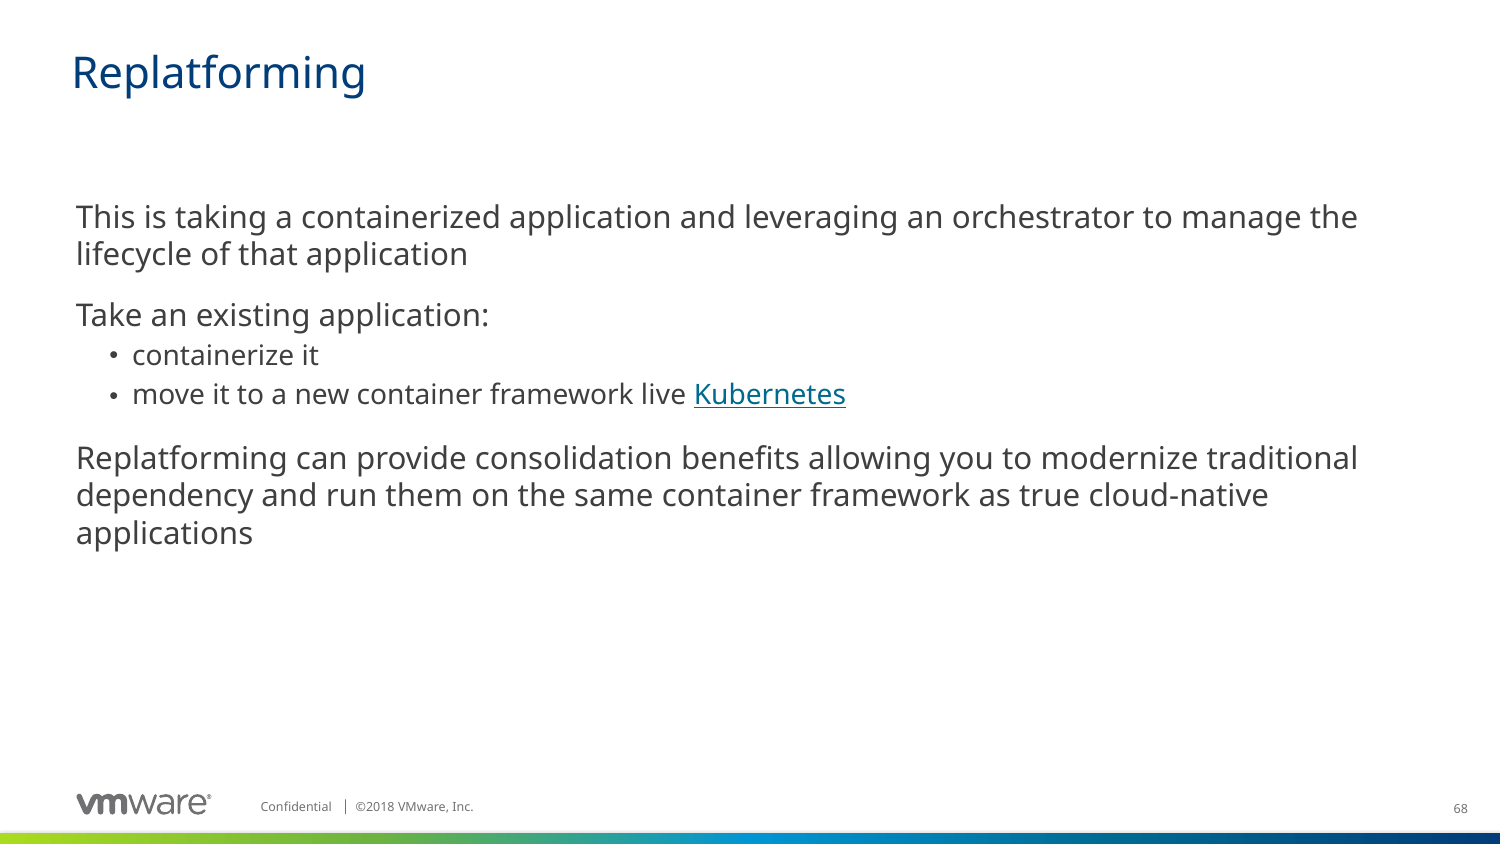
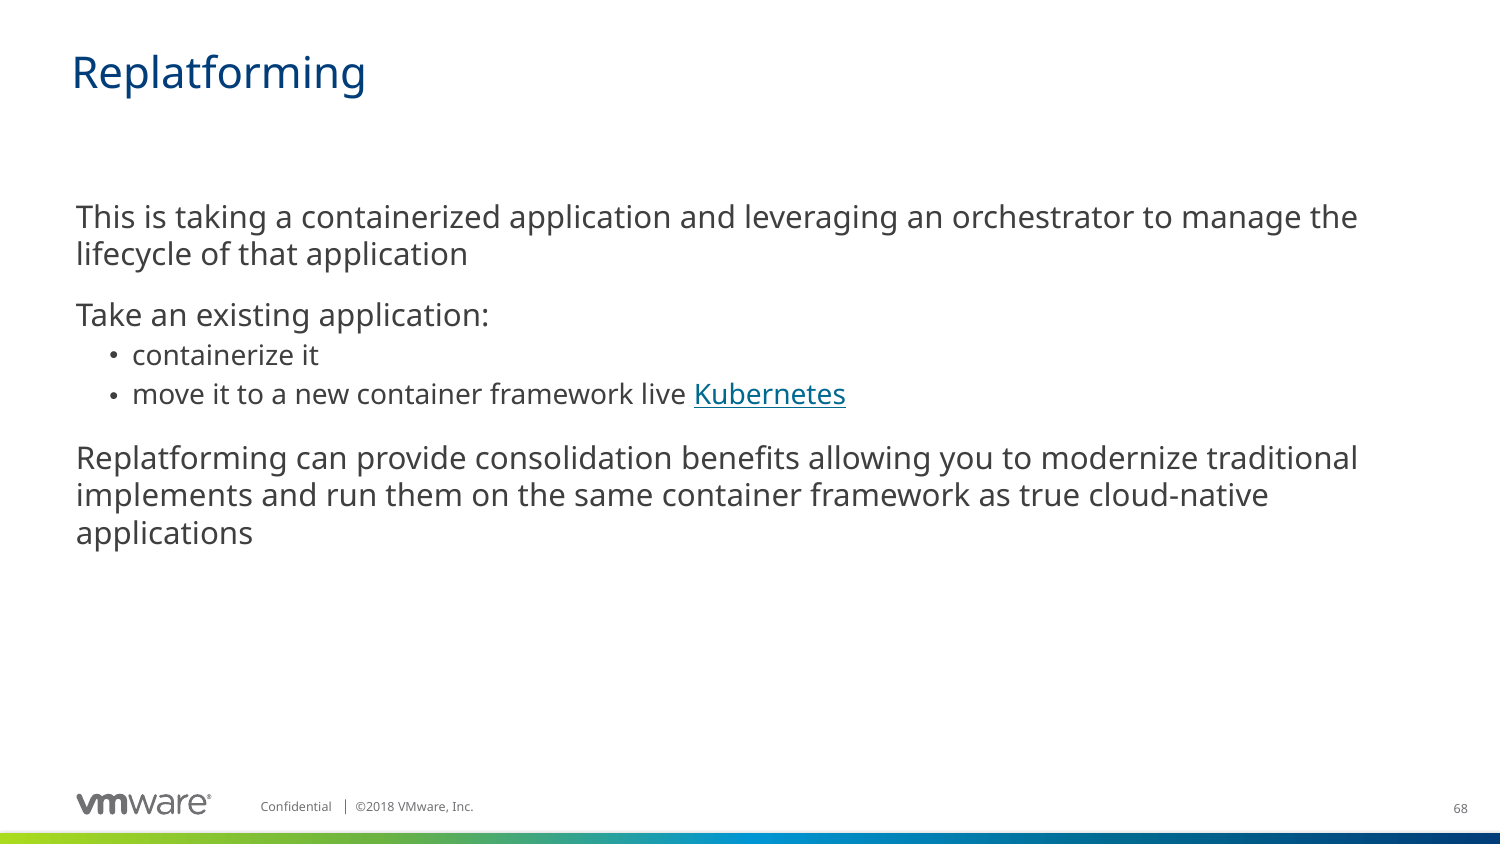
dependency: dependency -> implements (164, 496)
